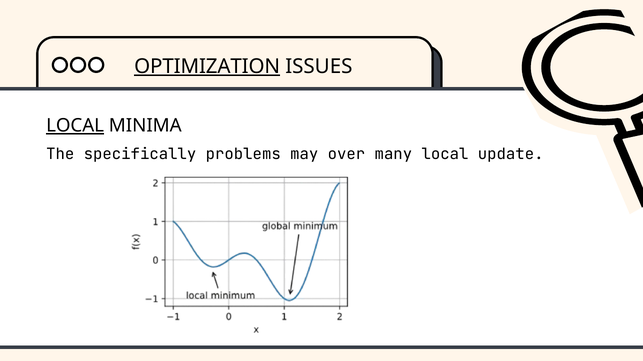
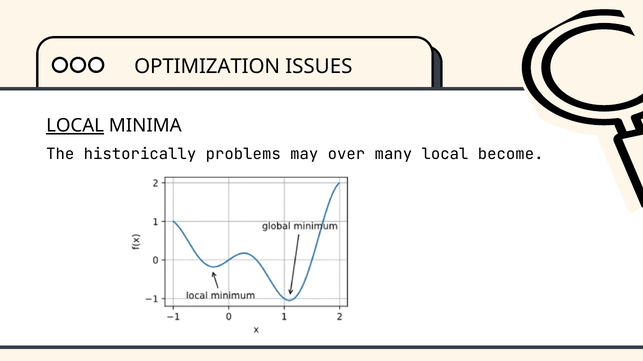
OPTIMIZATION underline: present -> none (207, 67)
specifically: specifically -> historically (140, 154)
update: update -> become (511, 154)
